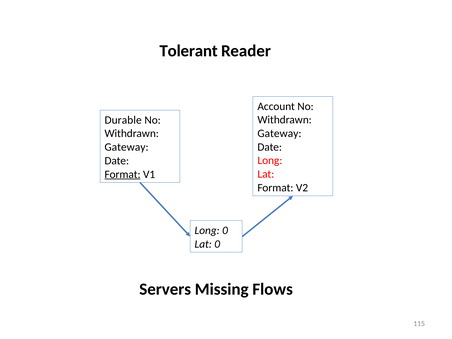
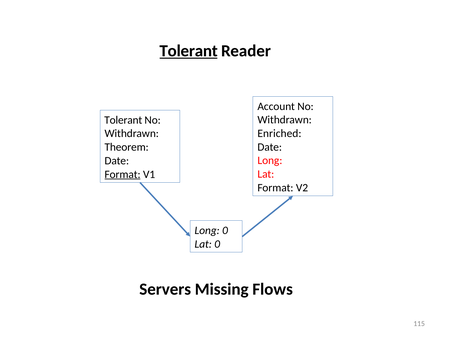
Tolerant underline: none -> present (189, 51)
Durable: Durable -> Tolerant (123, 120)
Gateway: Gateway -> Enriched (279, 133)
Gateway: Gateway -> Theorem (127, 147)
